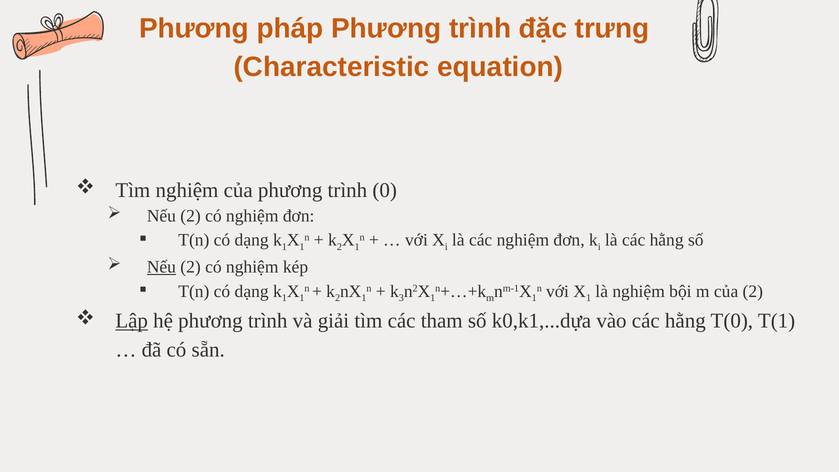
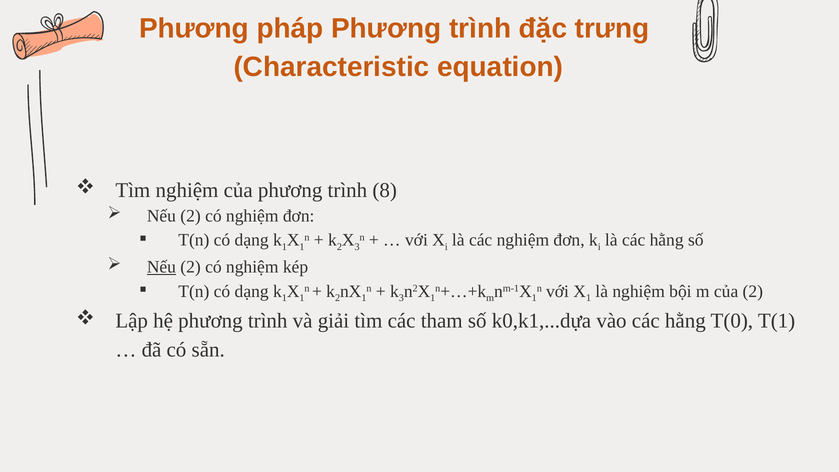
0: 0 -> 8 (385, 190)
1: 1 -> 3 (357, 247)
Lập underline: present -> none (132, 321)
